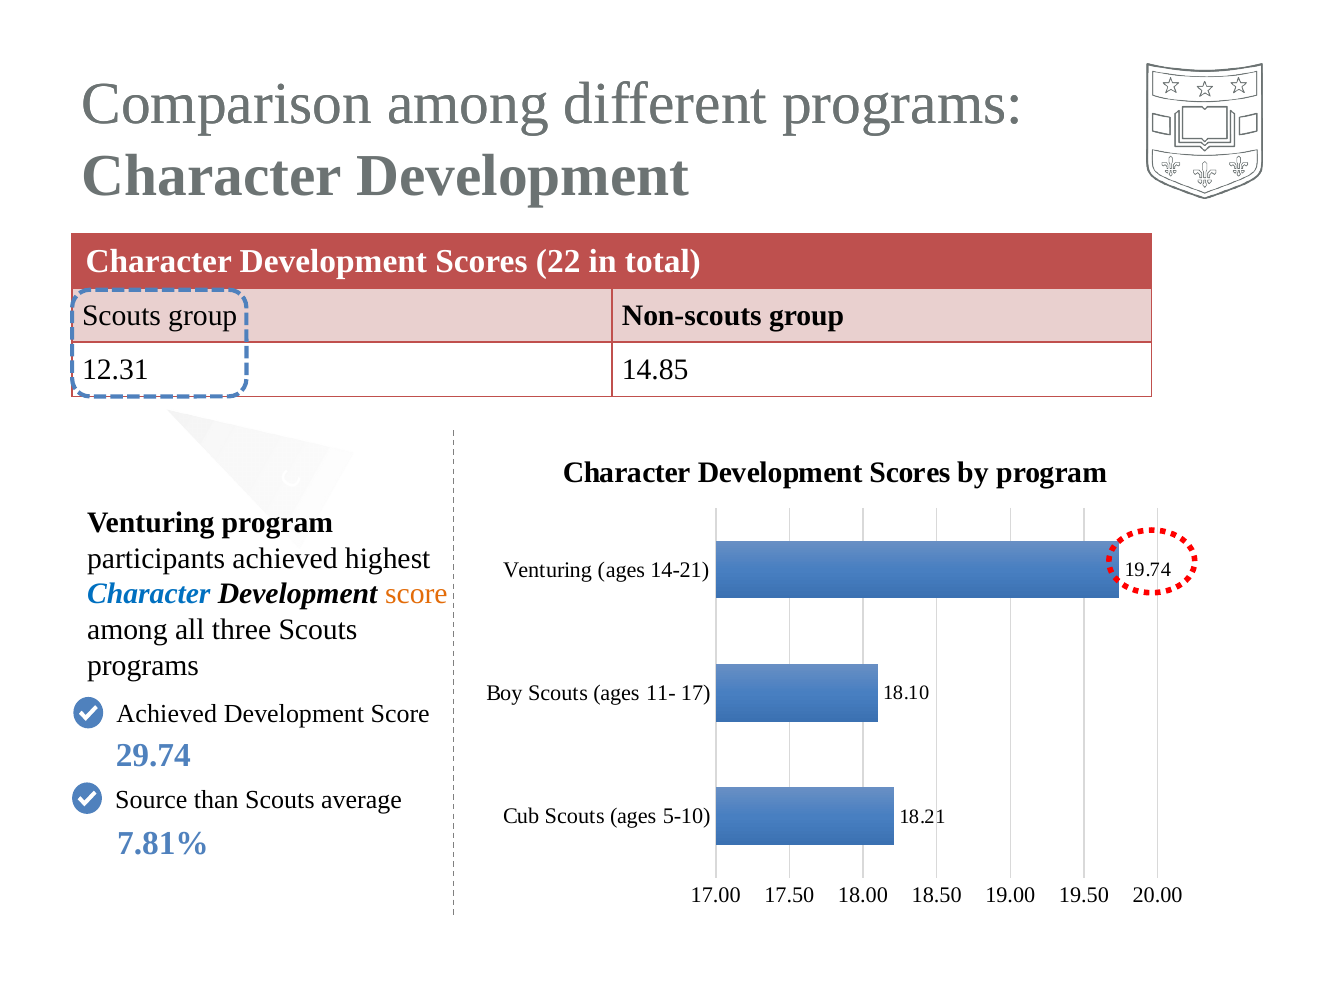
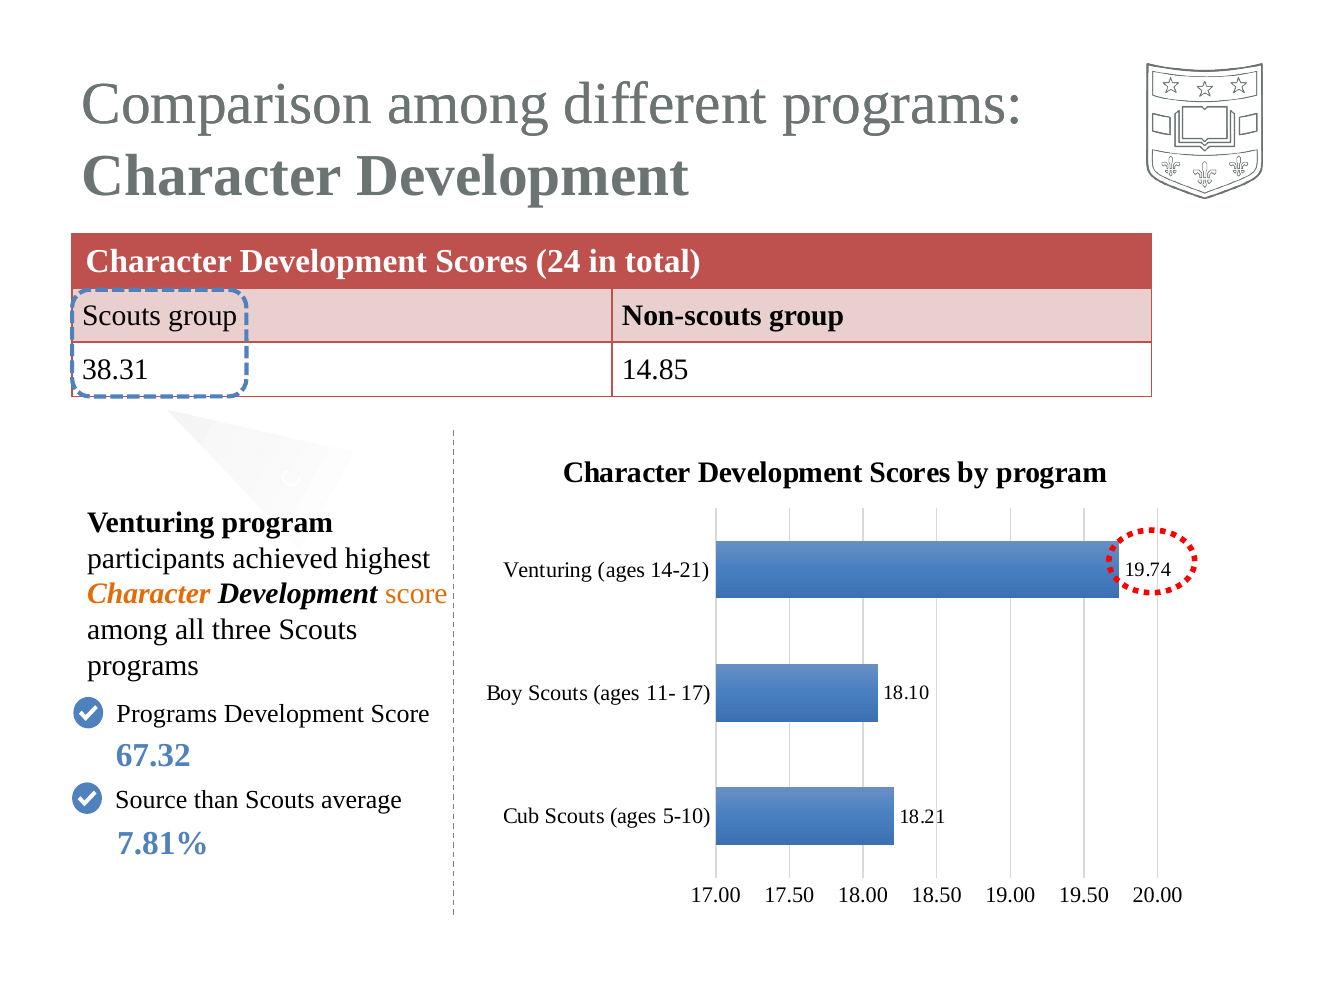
22: 22 -> 24 (558, 261)
12.31: 12.31 -> 38.31 (115, 369)
Character colour: blue -> orange (149, 594)
Achieved: Achieved -> Programs (167, 714)
29.74: 29.74 -> 67.32 (153, 755)
